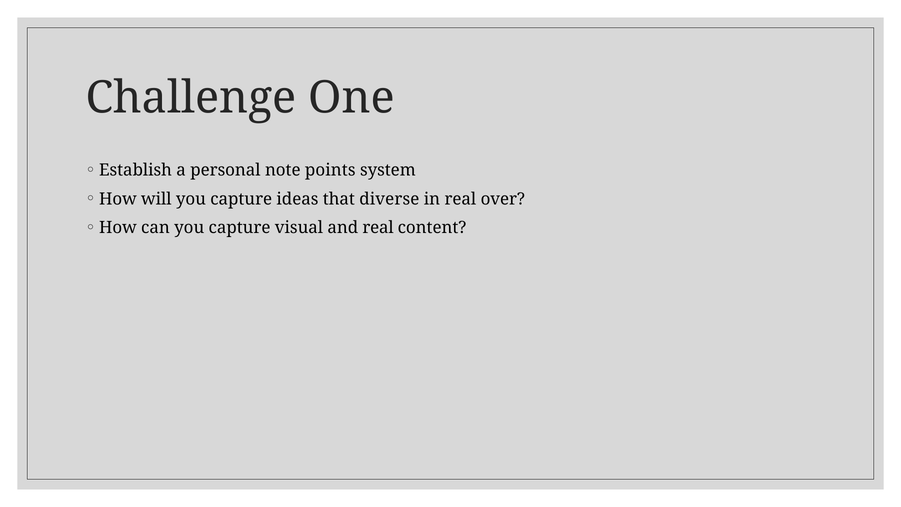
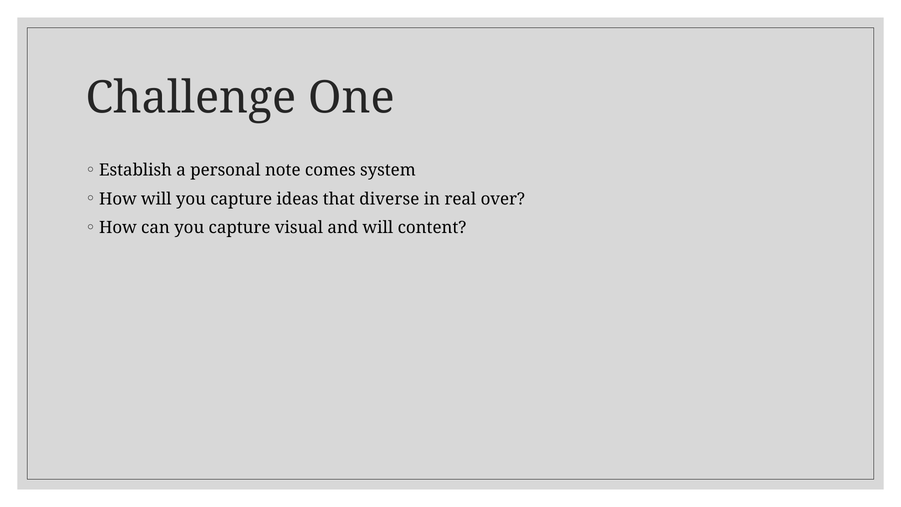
points: points -> comes (330, 170)
and real: real -> will (378, 228)
